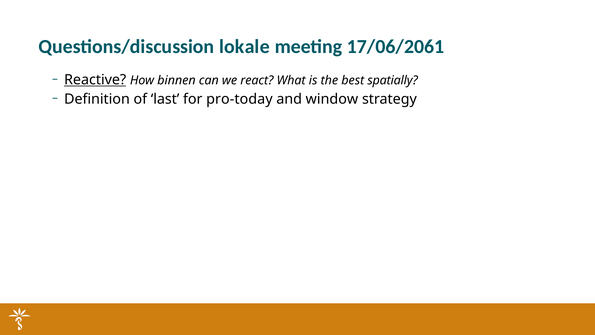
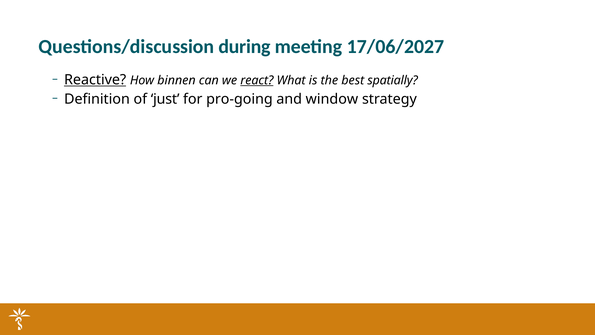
lokale: lokale -> during (245, 47)
17/06/2061: 17/06/2061 -> 17/06/2027 (396, 47)
react underline: none -> present (257, 80)
last: last -> just (165, 99)
pro-today: pro-today -> pro-going (239, 99)
